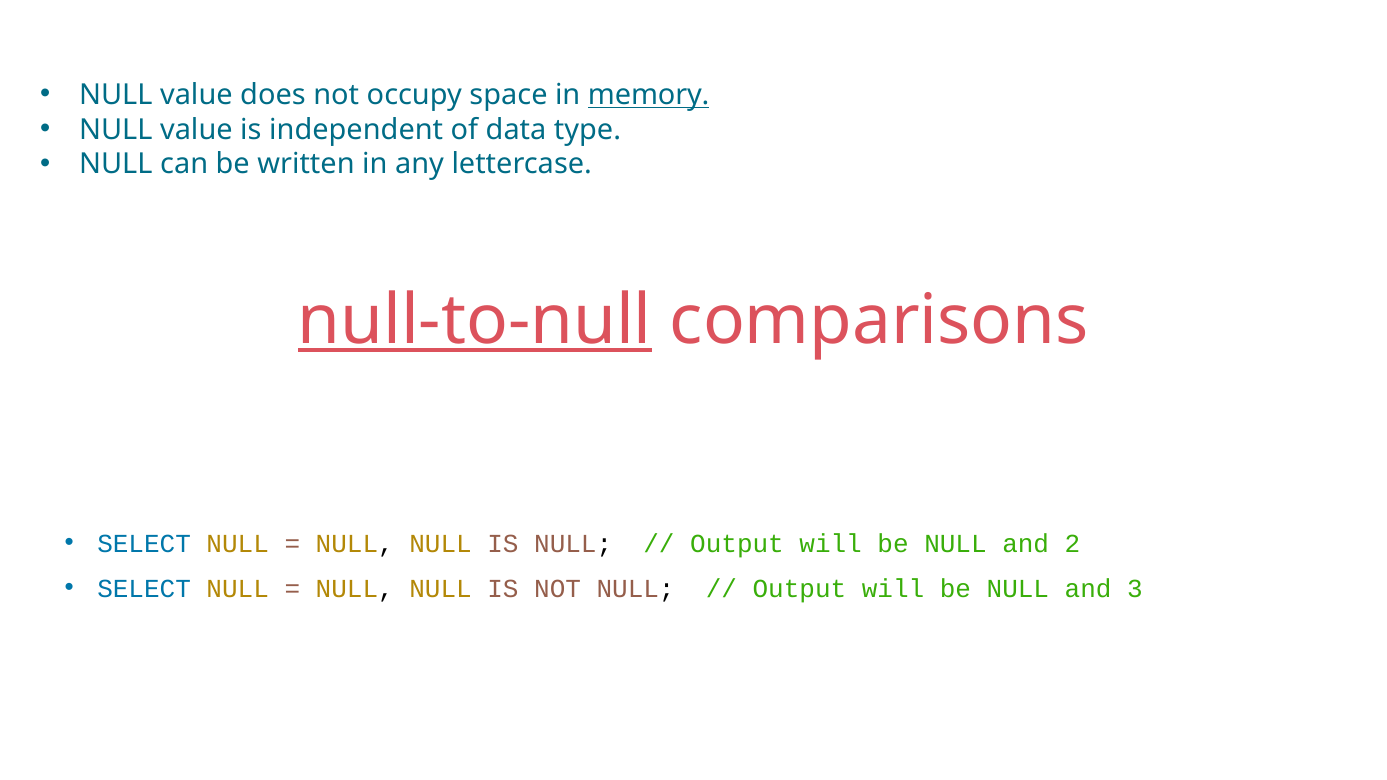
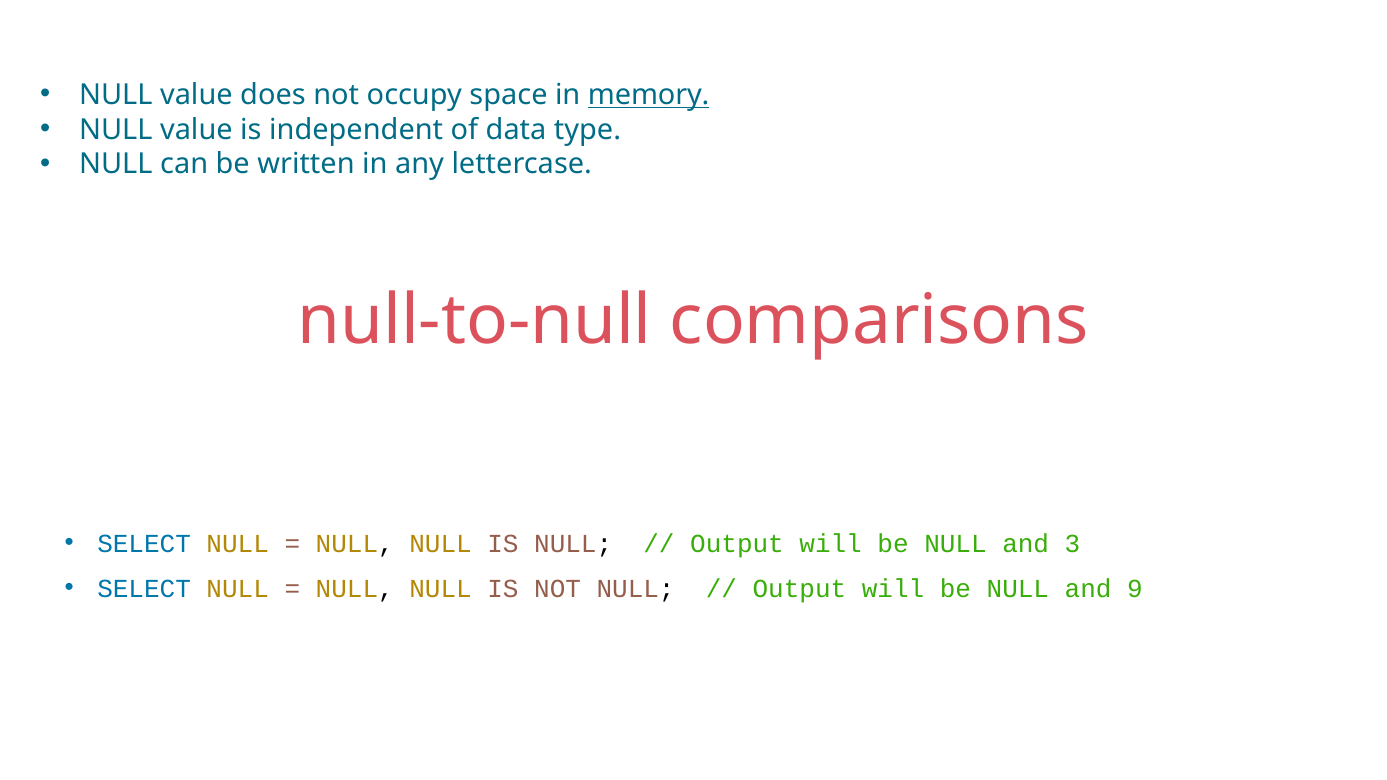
null-to-null underline: present -> none (475, 320)
2: 2 -> 3 (1072, 544)
3: 3 -> 9 (1135, 589)
